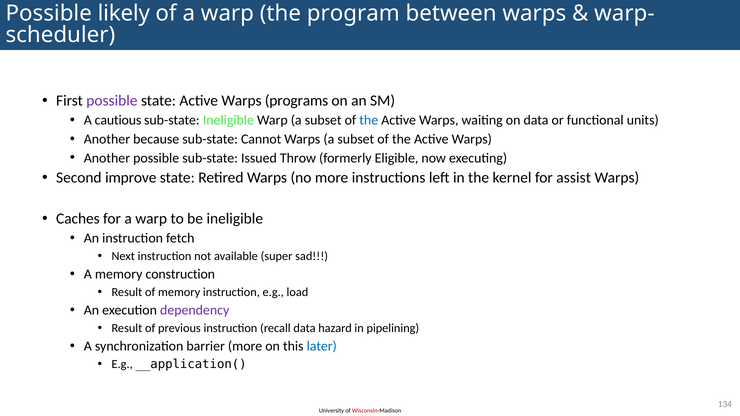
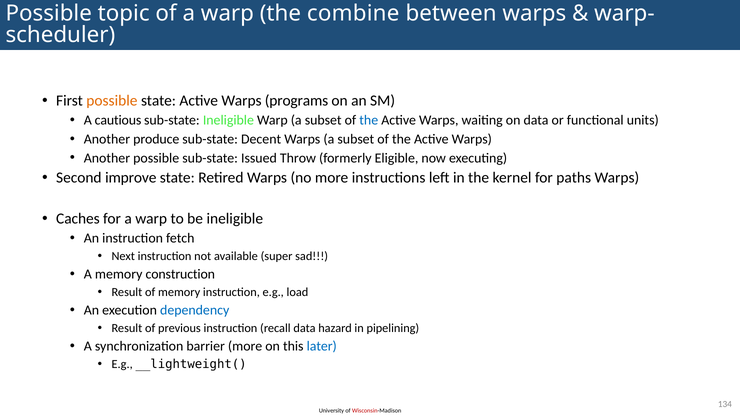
likely: likely -> topic (124, 13)
program: program -> combine (353, 13)
possible colour: purple -> orange (112, 101)
because: because -> produce (156, 139)
Cannot: Cannot -> Decent (261, 139)
assist: assist -> paths (574, 178)
dependency colour: purple -> blue (195, 310)
__application(: __application( -> __lightweight( (191, 364)
